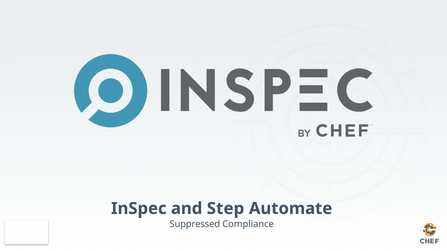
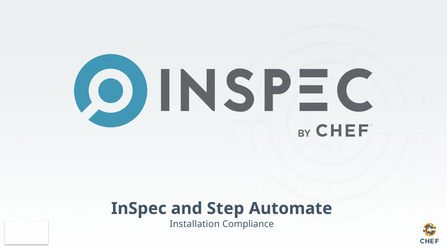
Suppressed: Suppressed -> Installation (195, 224)
